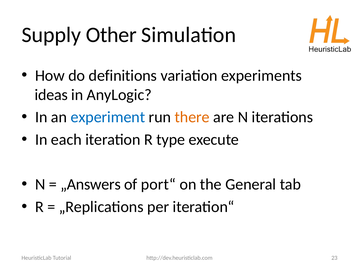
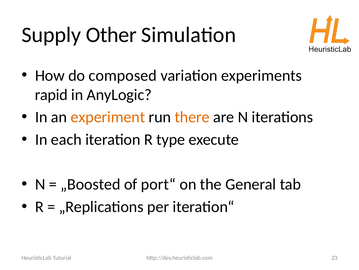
definitions: definitions -> composed (123, 75)
ideas: ideas -> rapid (51, 94)
experiment colour: blue -> orange (108, 117)
„Answers: „Answers -> „Boosted (90, 184)
